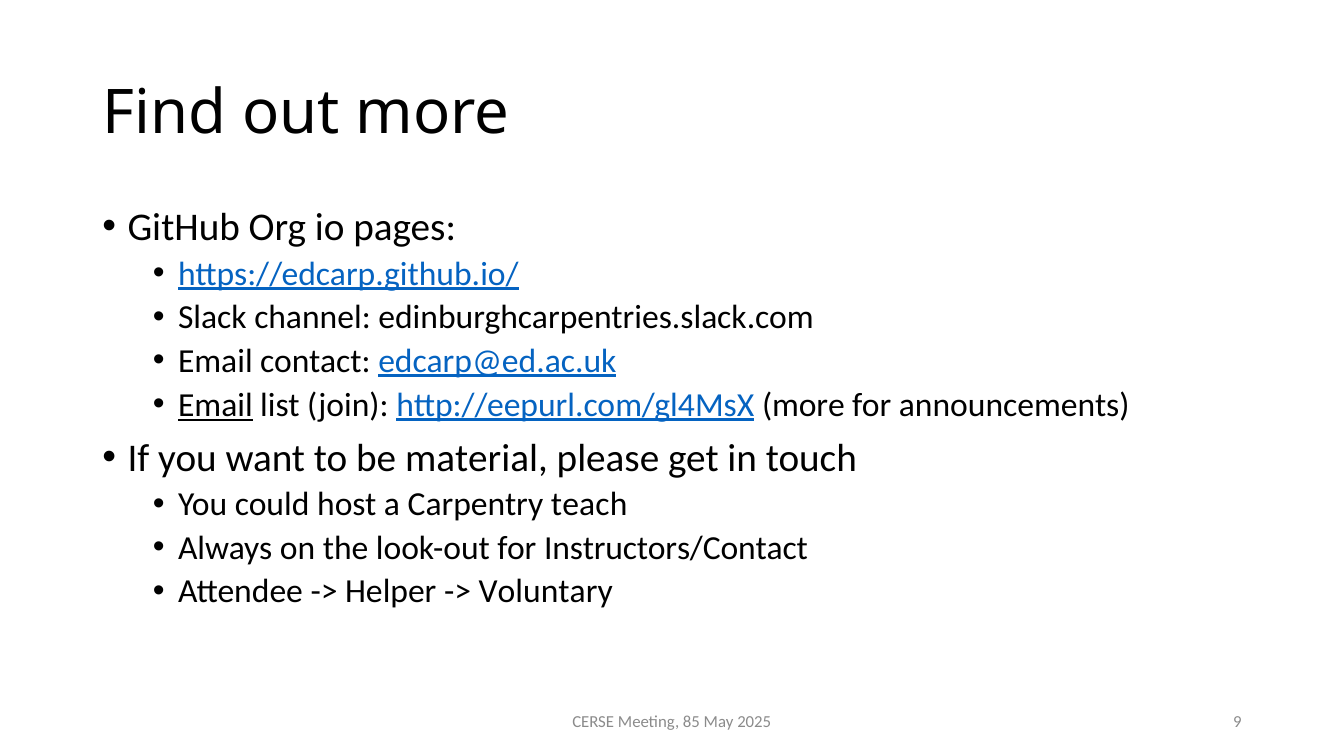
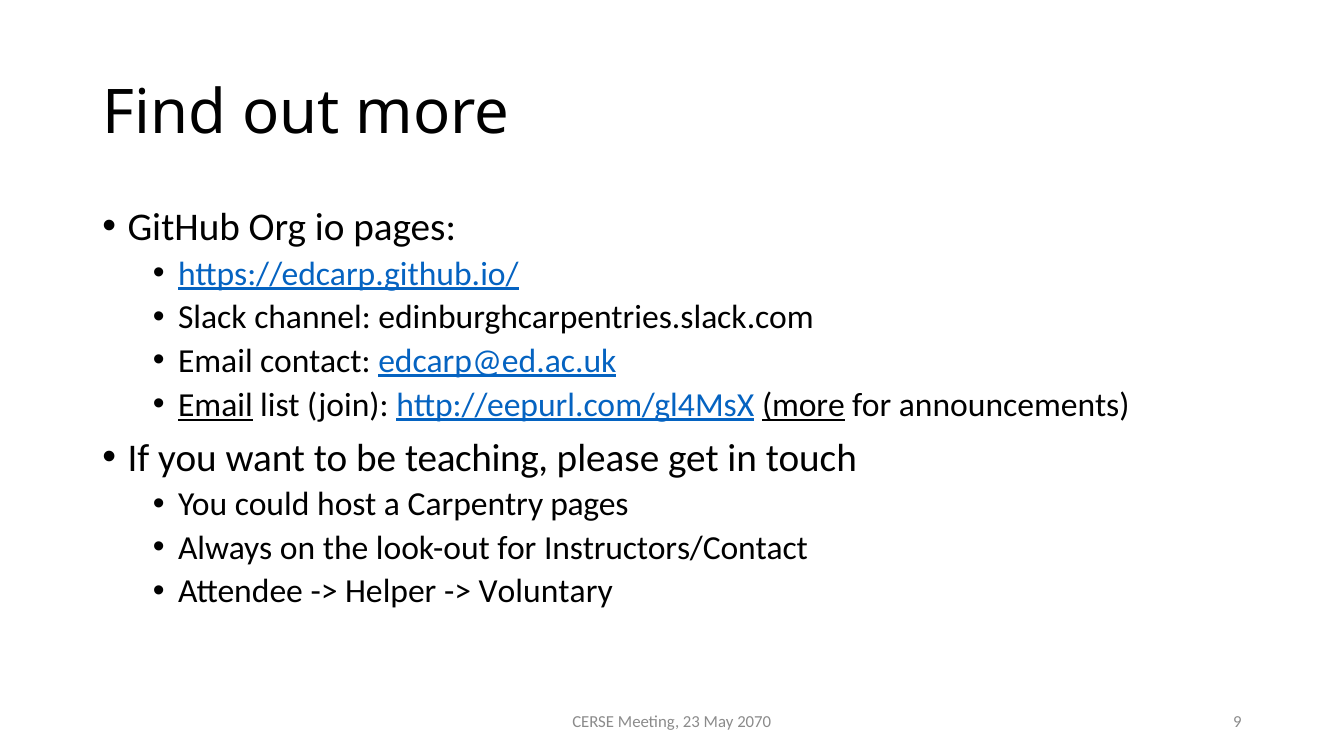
more underline: none -> present (803, 405)
material: material -> teaching (477, 459)
Carpentry teach: teach -> pages (589, 505)
85: 85 -> 23 (691, 722)
2025: 2025 -> 2070 (754, 722)
